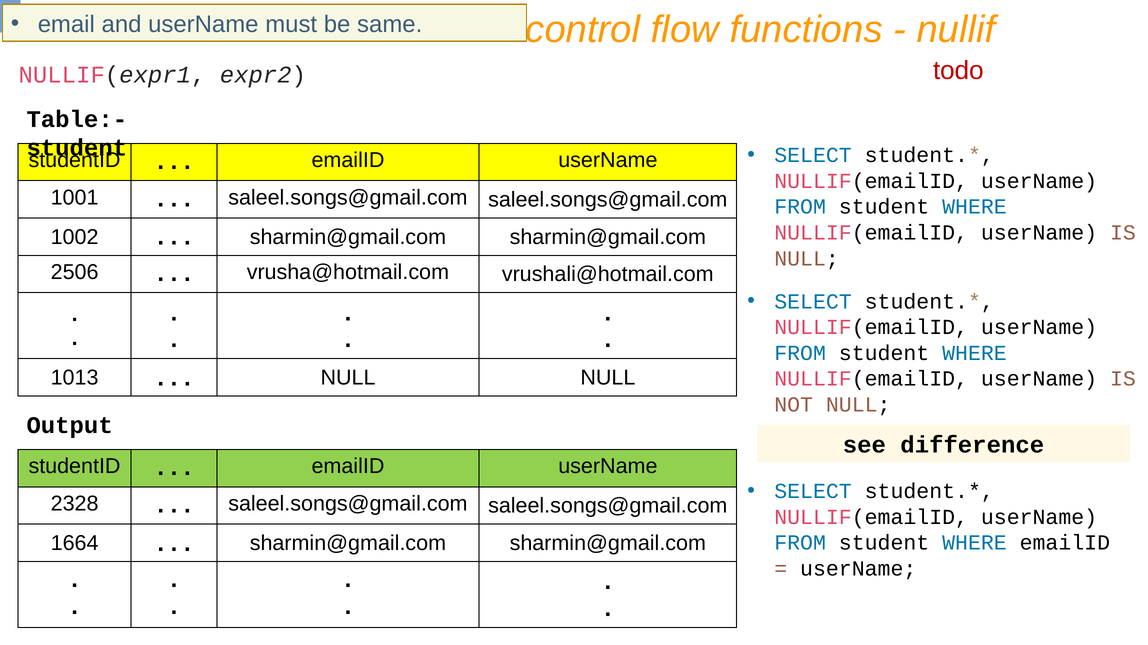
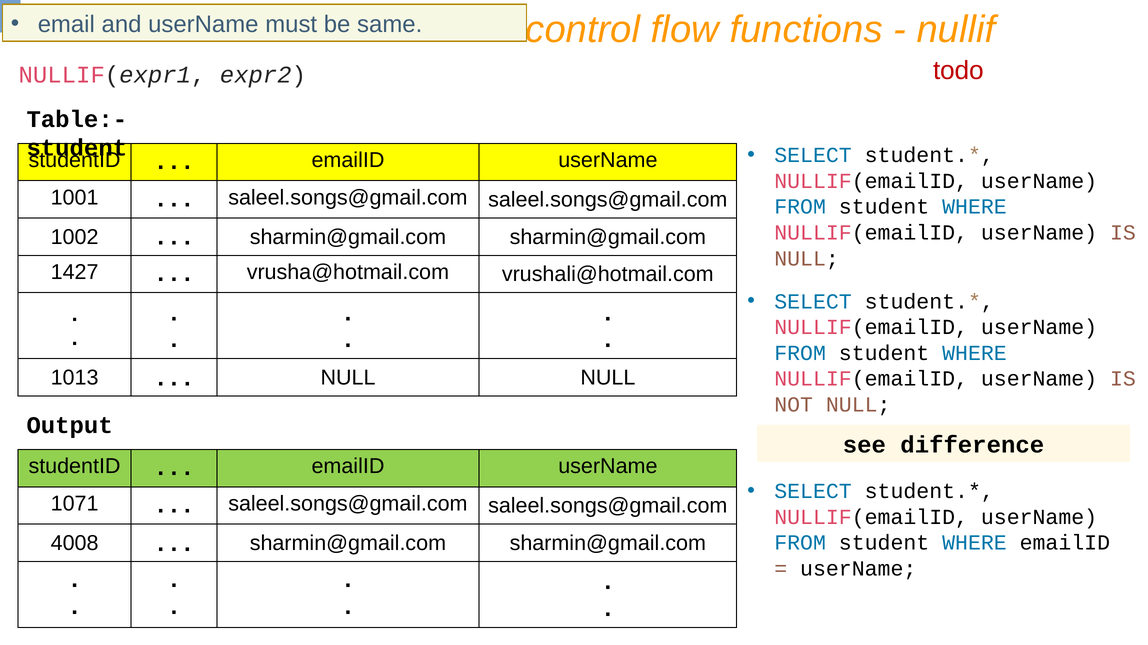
2506: 2506 -> 1427 (75, 272)
2328: 2328 -> 1071 (75, 504)
1664: 1664 -> 4008 (75, 544)
